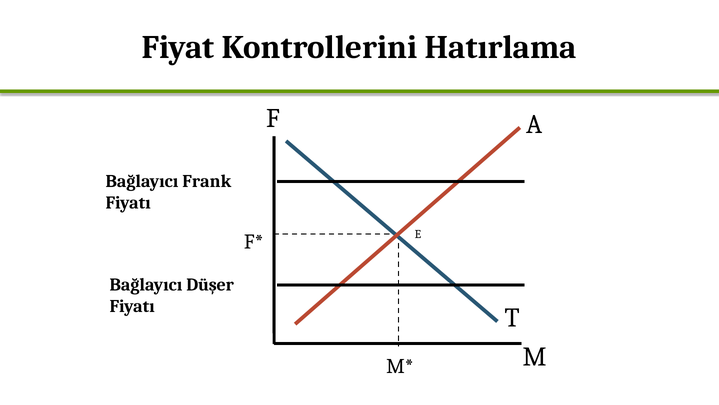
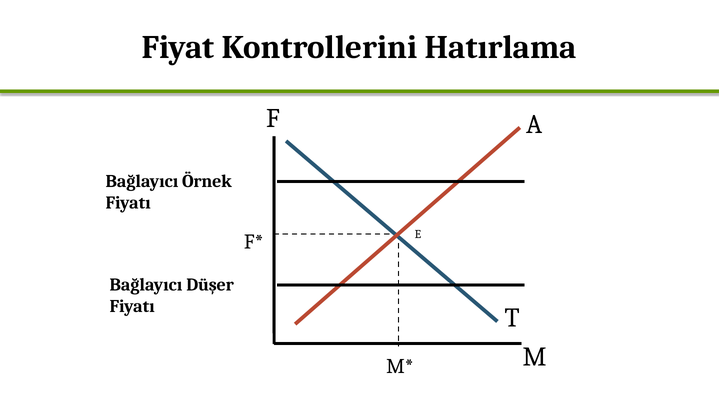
Frank: Frank -> Örnek (207, 181)
